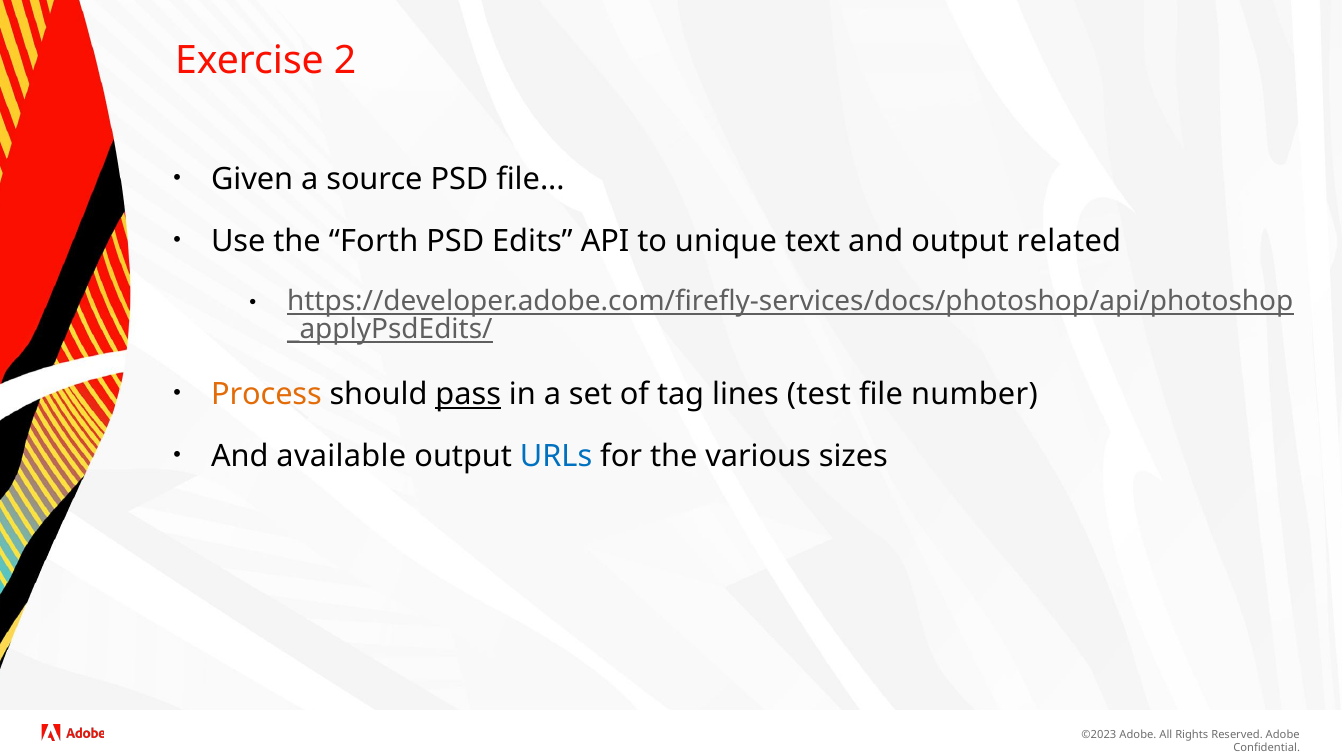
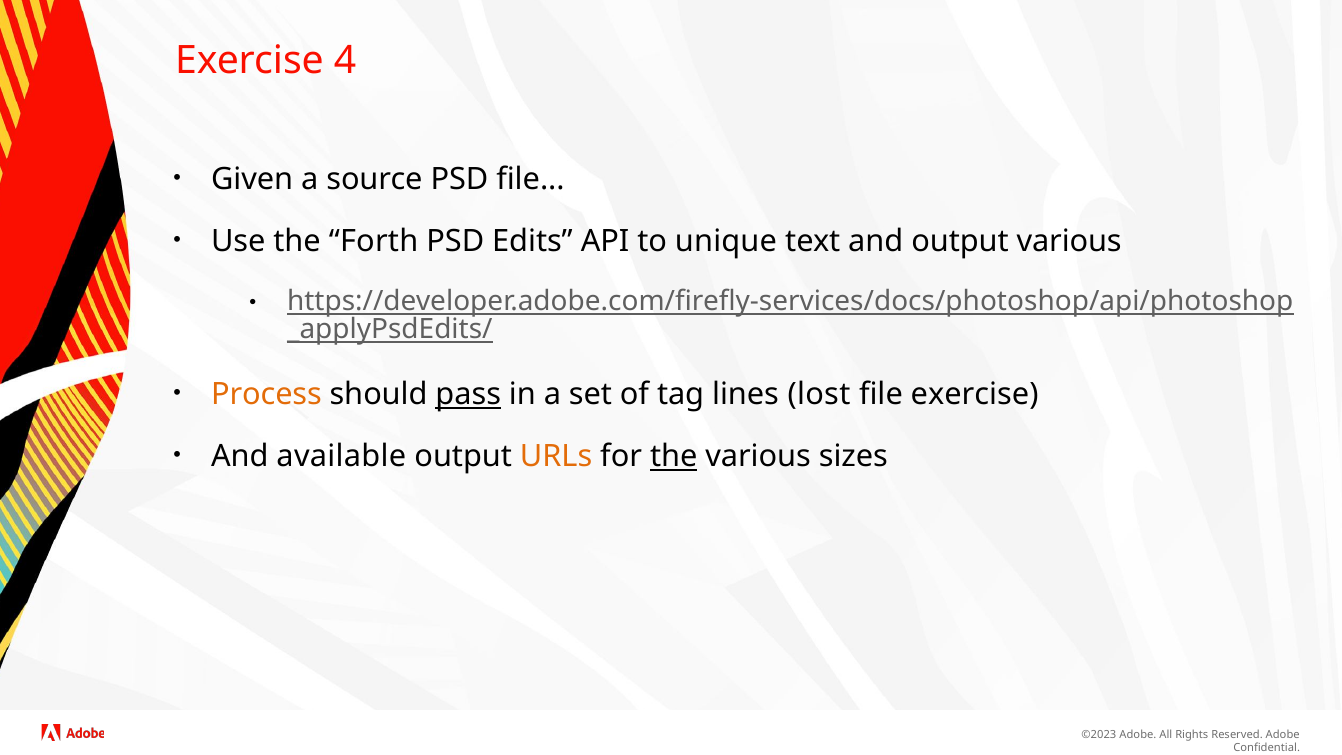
2: 2 -> 4 (345, 60)
output related: related -> various (1069, 241)
test: test -> lost (819, 395)
file number: number -> exercise (975, 395)
URLs colour: blue -> orange (556, 457)
the underline: none -> present (674, 457)
